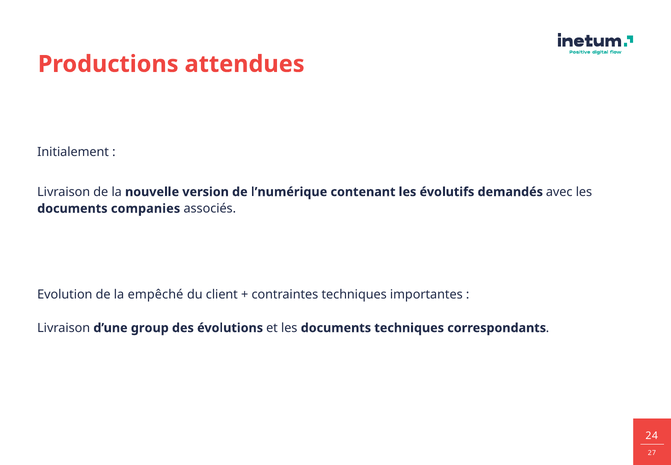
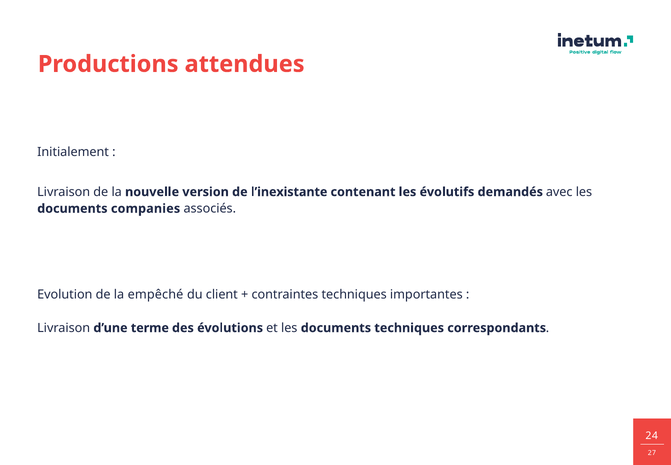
l’numérique: l’numérique -> l’inexistante (289, 192)
group: group -> terme (150, 328)
